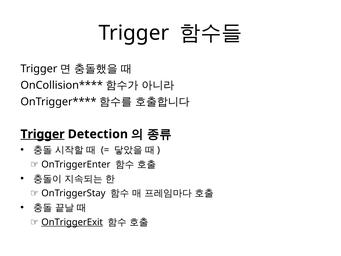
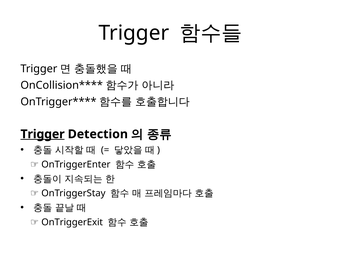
OnTriggerExit underline: present -> none (72, 222)
